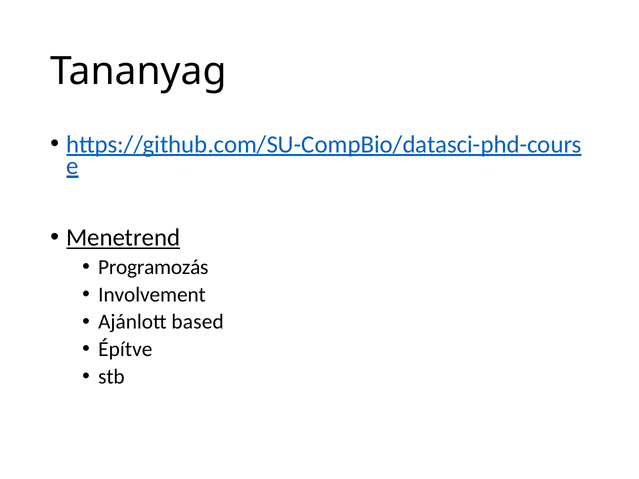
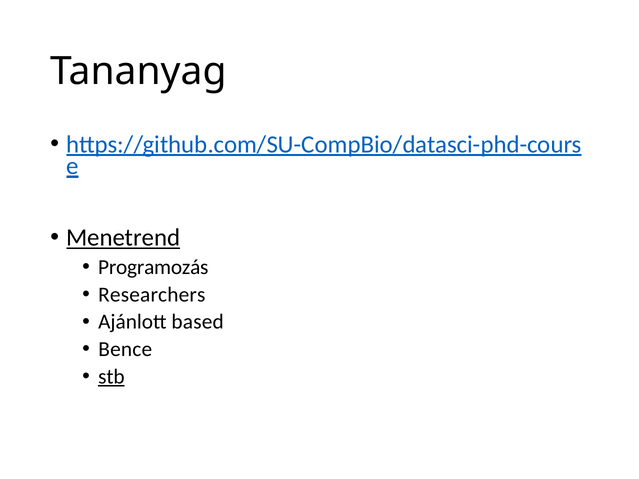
Involvement: Involvement -> Researchers (152, 295)
Építve: Építve -> Bence (125, 349)
stb underline: none -> present (111, 377)
